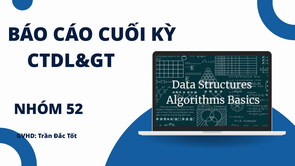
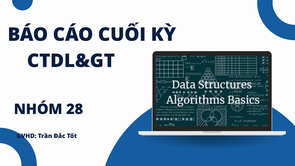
52: 52 -> 28 (75, 109)
